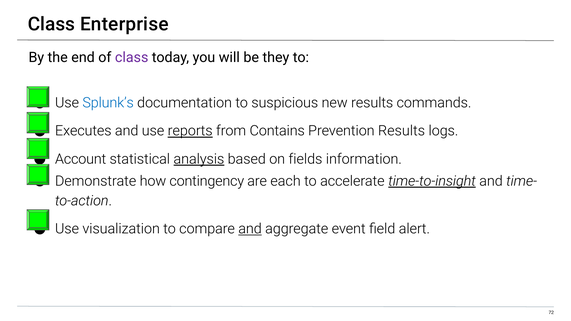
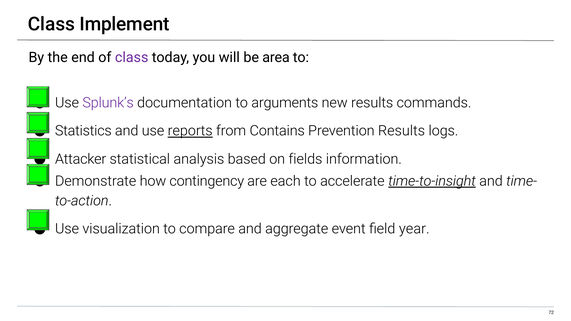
Enterprise: Enterprise -> Implement (125, 24)
they: they -> area (276, 57)
Splunk’s colour: blue -> purple (108, 103)
suspicious: suspicious -> arguments (285, 103)
Executes: Executes -> Statistics (83, 131)
Account: Account -> Attacker (81, 159)
analysis underline: present -> none (199, 159)
and underline: present -> none (250, 229)
alert: alert -> year (414, 229)
